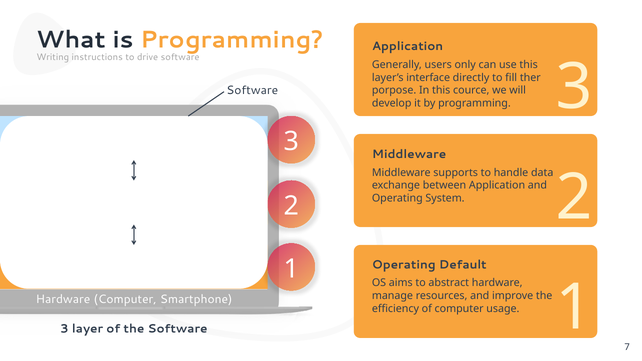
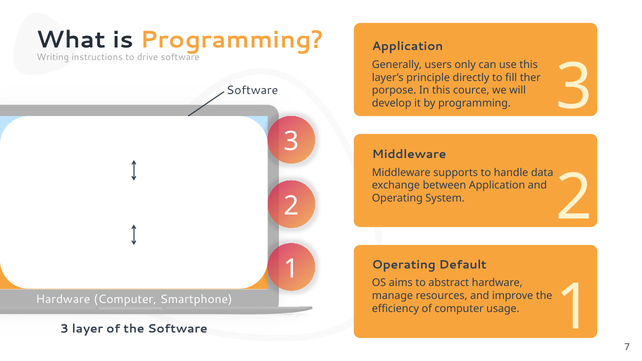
interface: interface -> principle (428, 78)
